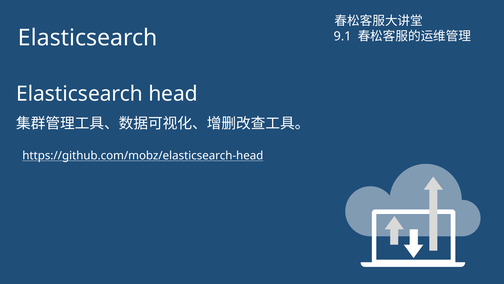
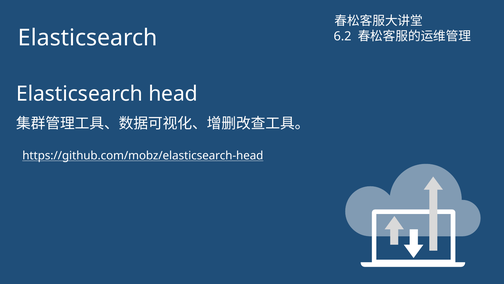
9.1: 9.1 -> 6.2 (343, 36)
